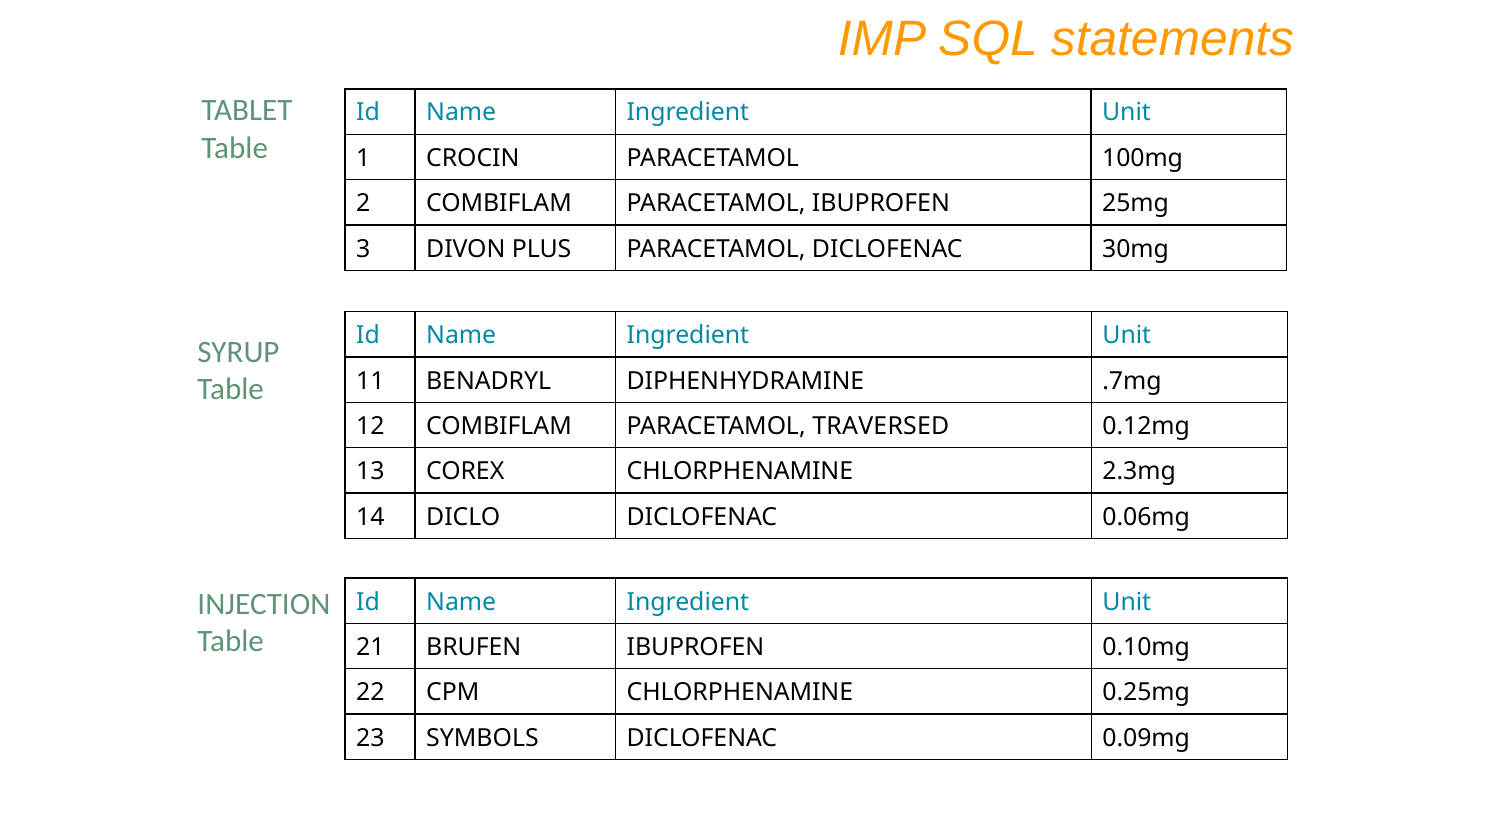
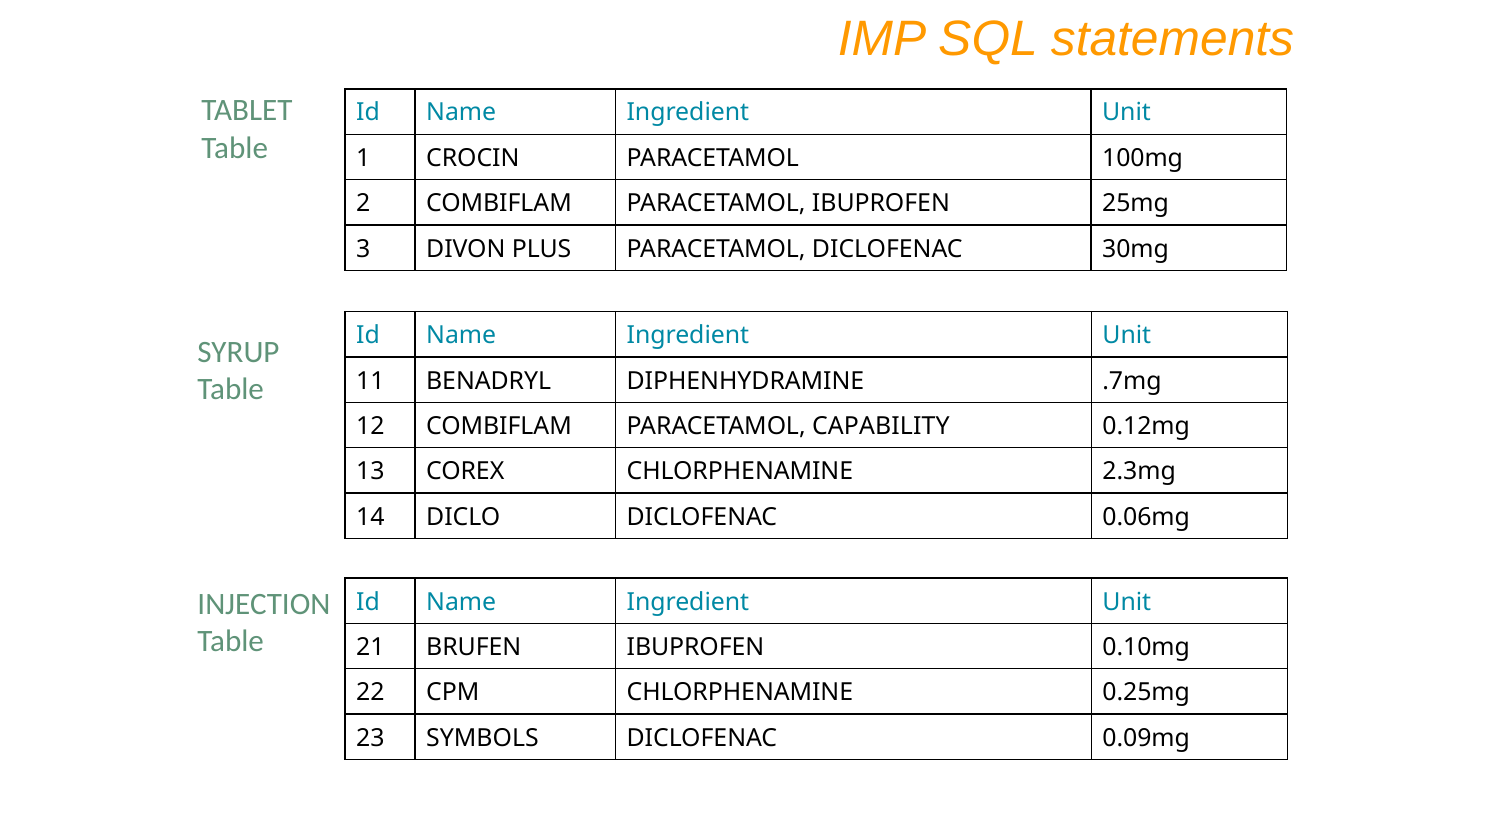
TRAVERSED: TRAVERSED -> CAPABILITY (881, 426)
